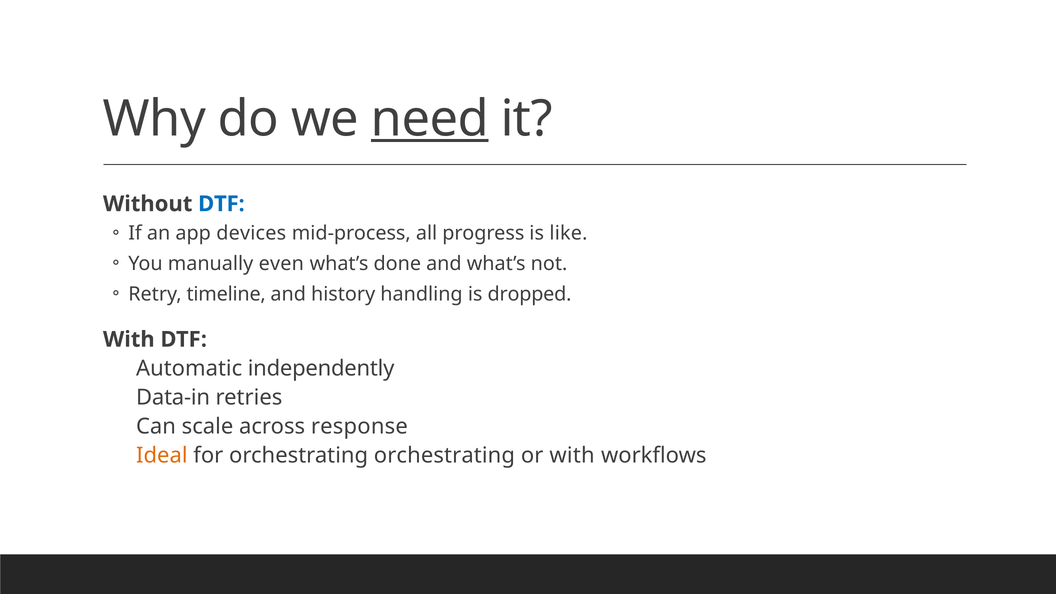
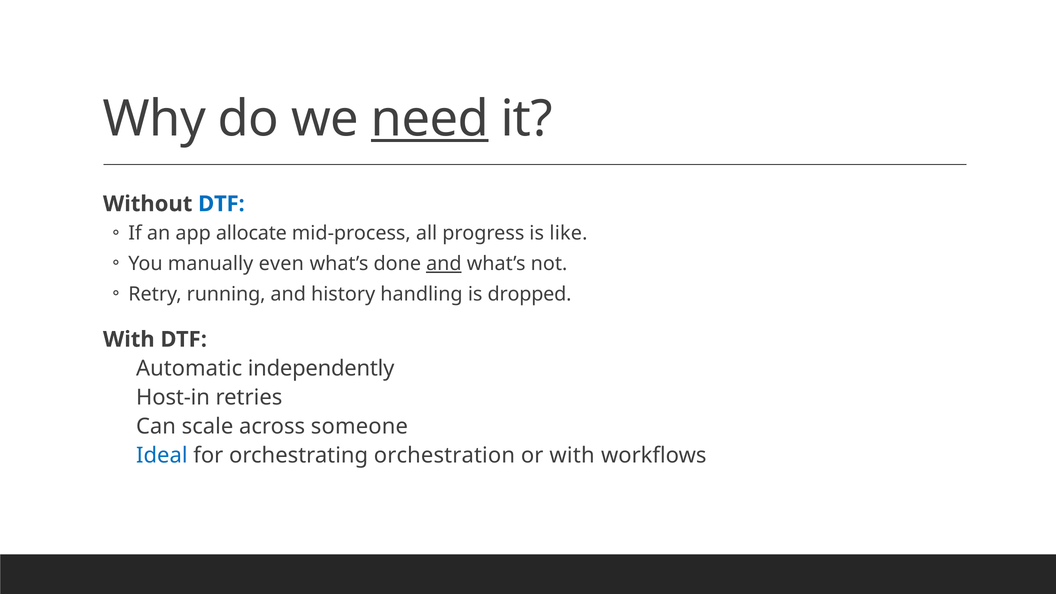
devices: devices -> allocate (251, 233)
and underline: none -> present (444, 264)
timeline: timeline -> running (226, 294)
Data-in: Data-in -> Host-in (173, 398)
response: response -> someone (359, 427)
Ideal colour: orange -> blue (162, 456)
orchestrating orchestrating: orchestrating -> orchestration (444, 456)
